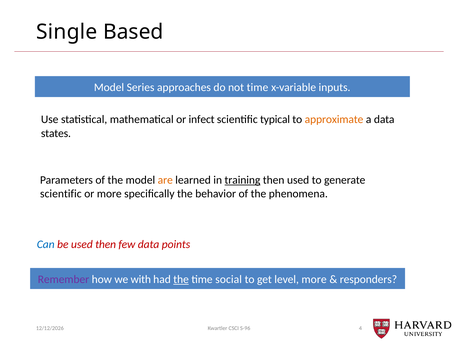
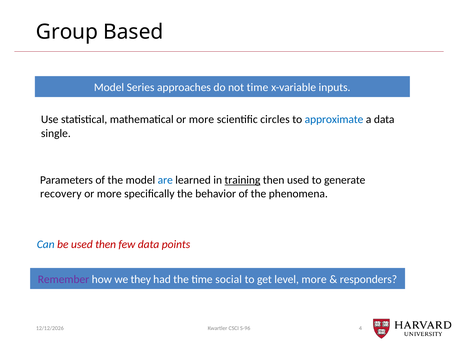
Single: Single -> Group (67, 32)
mathematical or infect: infect -> more (201, 119)
typical: typical -> circles (275, 119)
approximate colour: orange -> blue (334, 119)
states: states -> single (56, 133)
are colour: orange -> blue (165, 180)
scientific: scientific -> recovery (61, 194)
with: with -> they (141, 279)
the underline: present -> none (181, 279)
